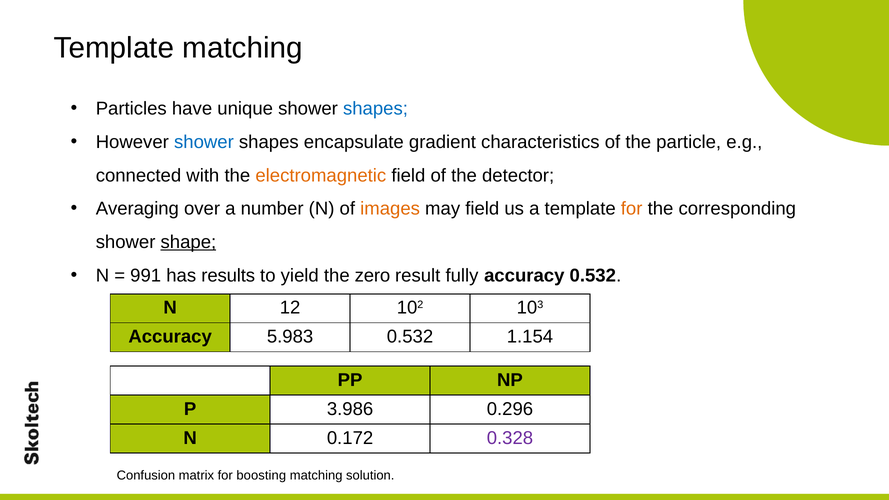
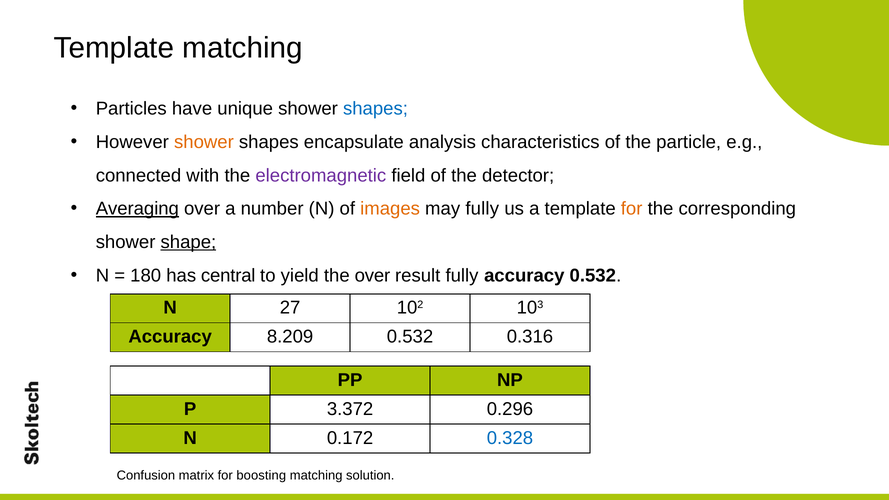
shower colour: blue -> orange (204, 142)
gradient: gradient -> analysis (442, 142)
electromagnetic colour: orange -> purple (321, 176)
Averaging underline: none -> present (137, 209)
may field: field -> fully (482, 209)
991: 991 -> 180 (146, 276)
results: results -> central (228, 276)
the zero: zero -> over (372, 276)
12: 12 -> 27 (290, 308)
5.983: 5.983 -> 8.209 (290, 337)
1.154: 1.154 -> 0.316 (530, 337)
3.986: 3.986 -> 3.372 (350, 409)
0.328 colour: purple -> blue (510, 438)
